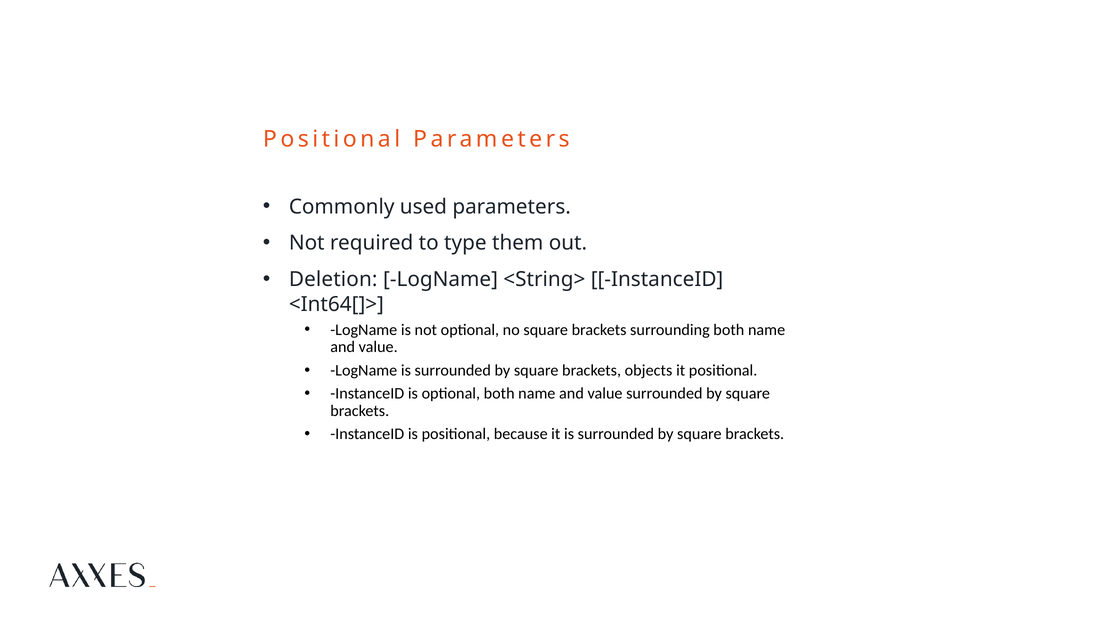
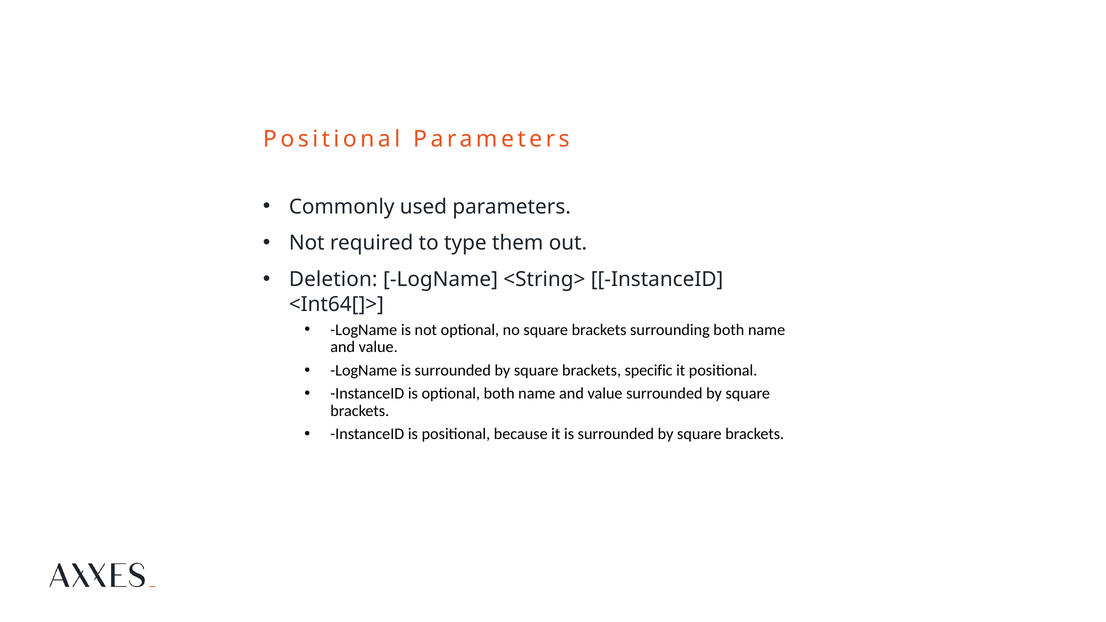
objects: objects -> specific (649, 370)
